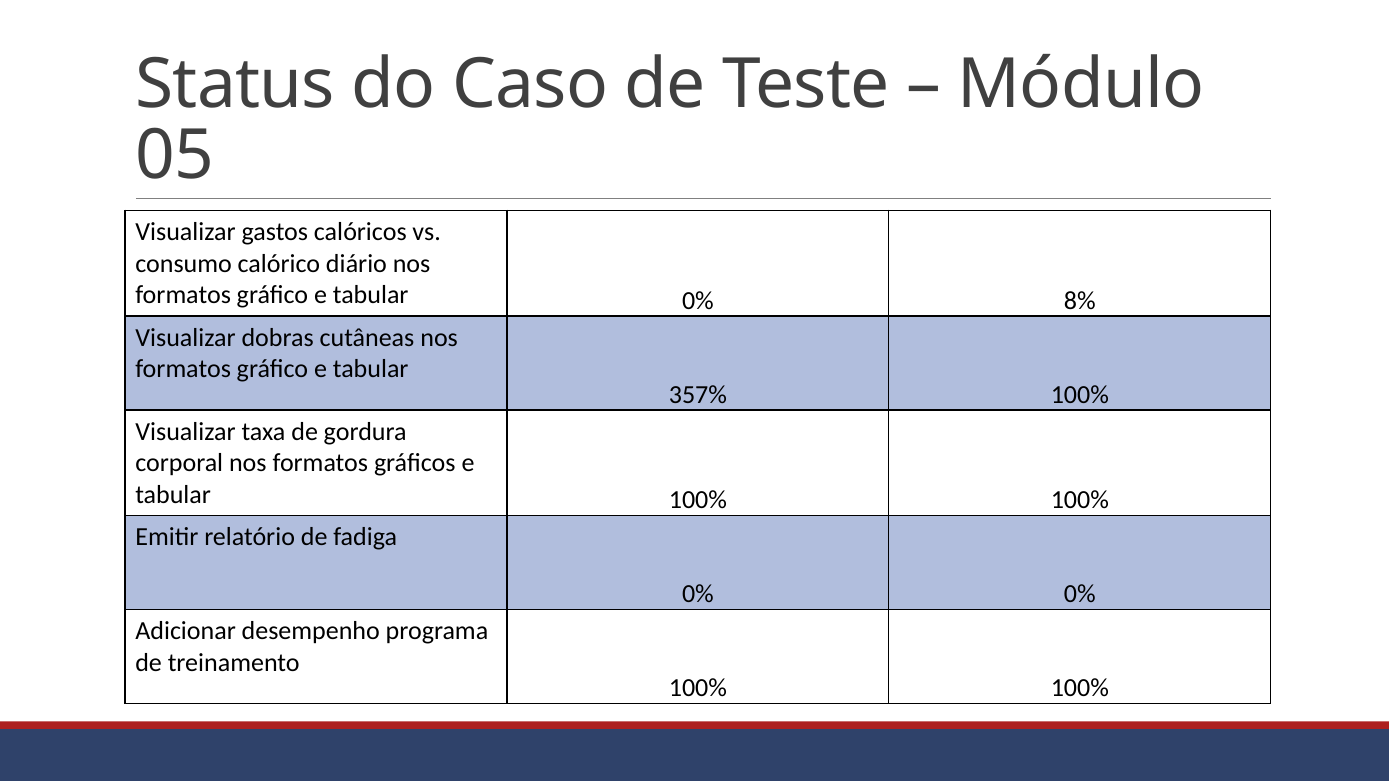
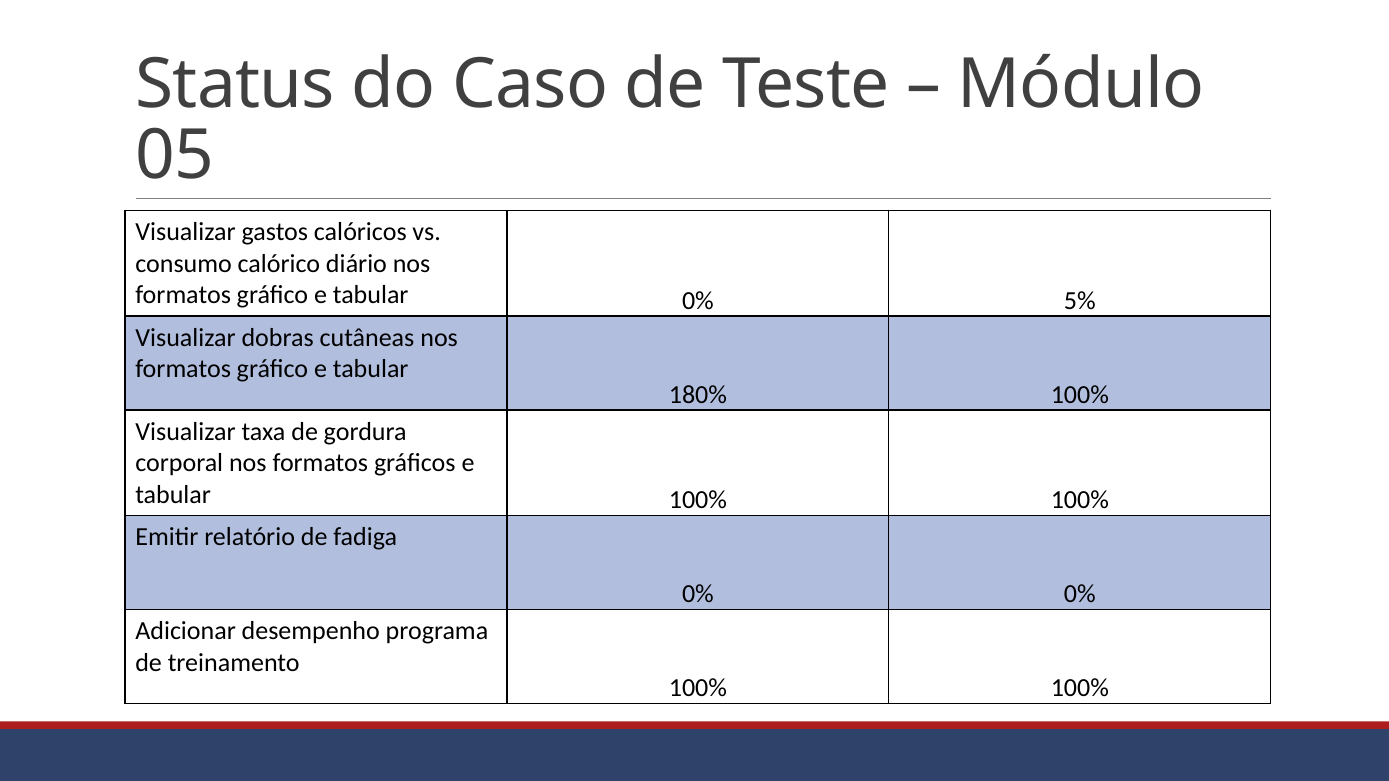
8%: 8% -> 5% (1080, 301)
357%: 357% -> 180% (698, 395)
